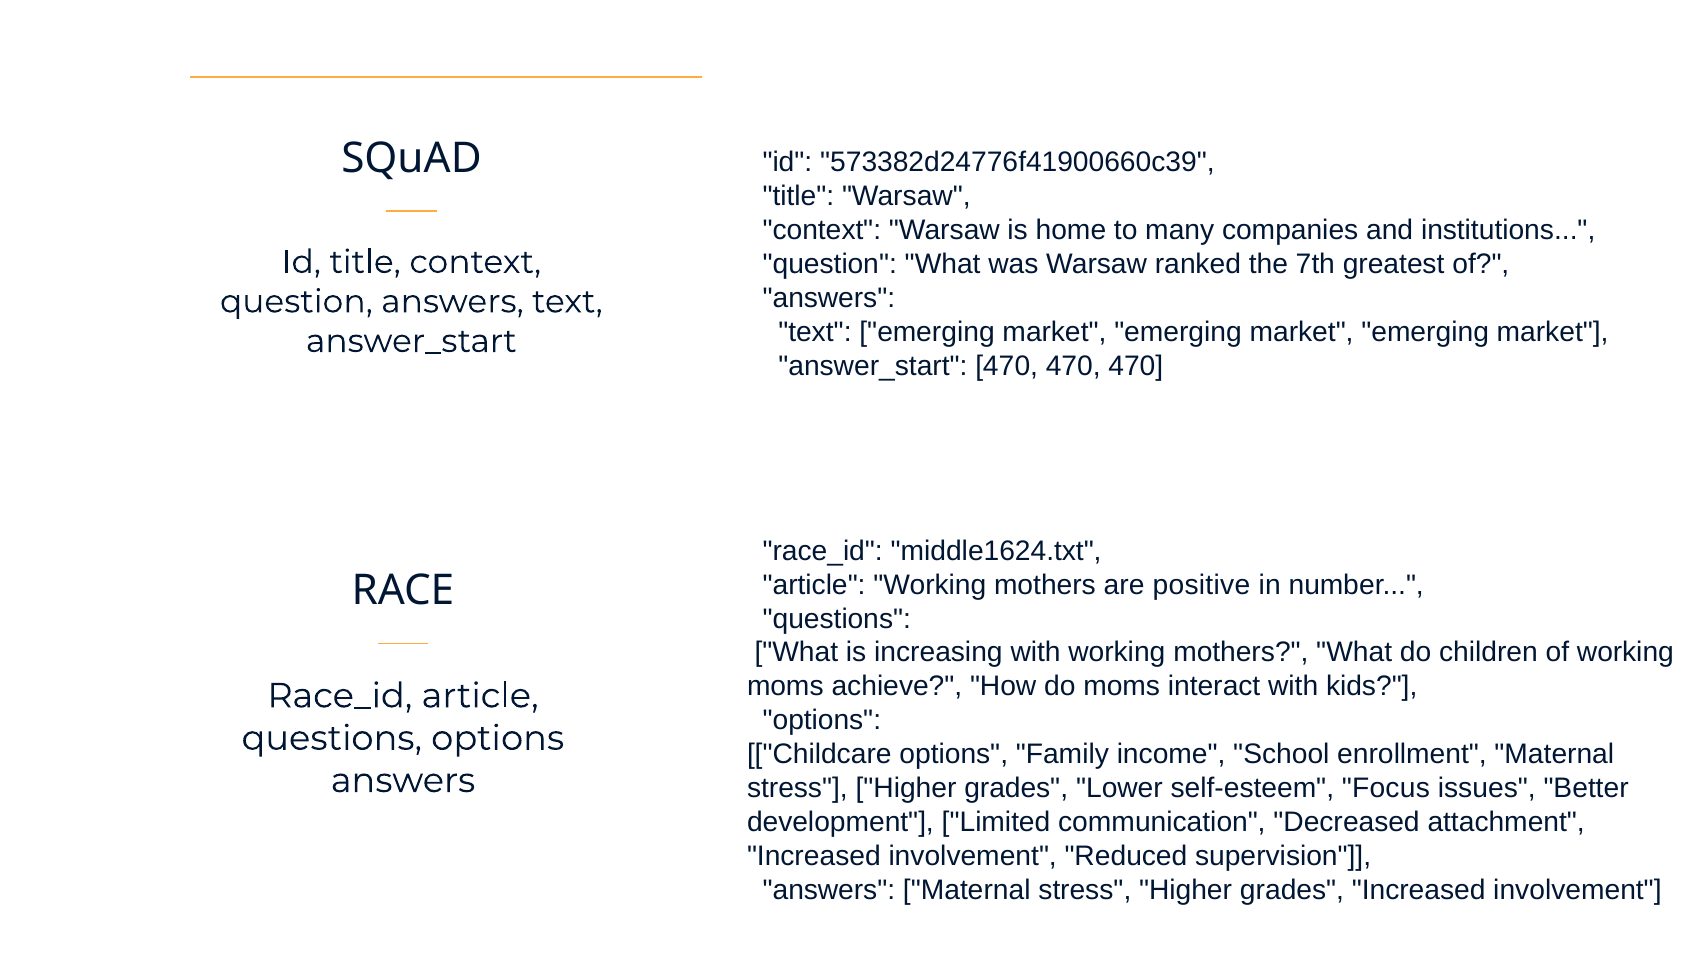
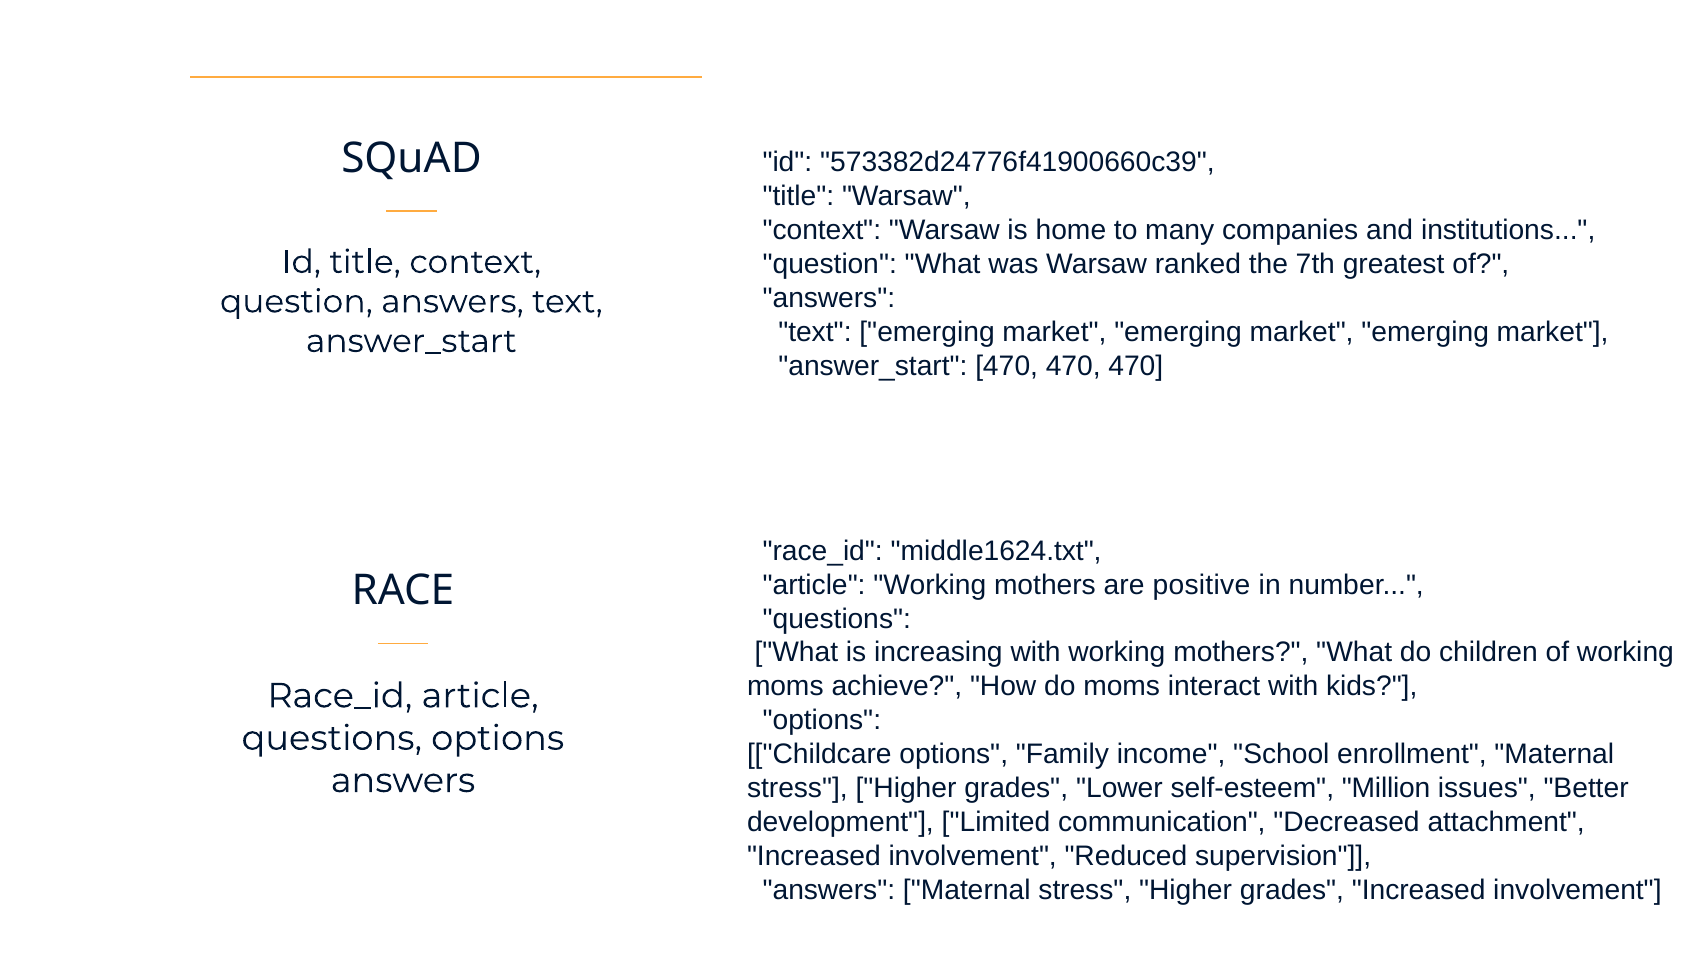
Focus: Focus -> Million (1386, 788)
